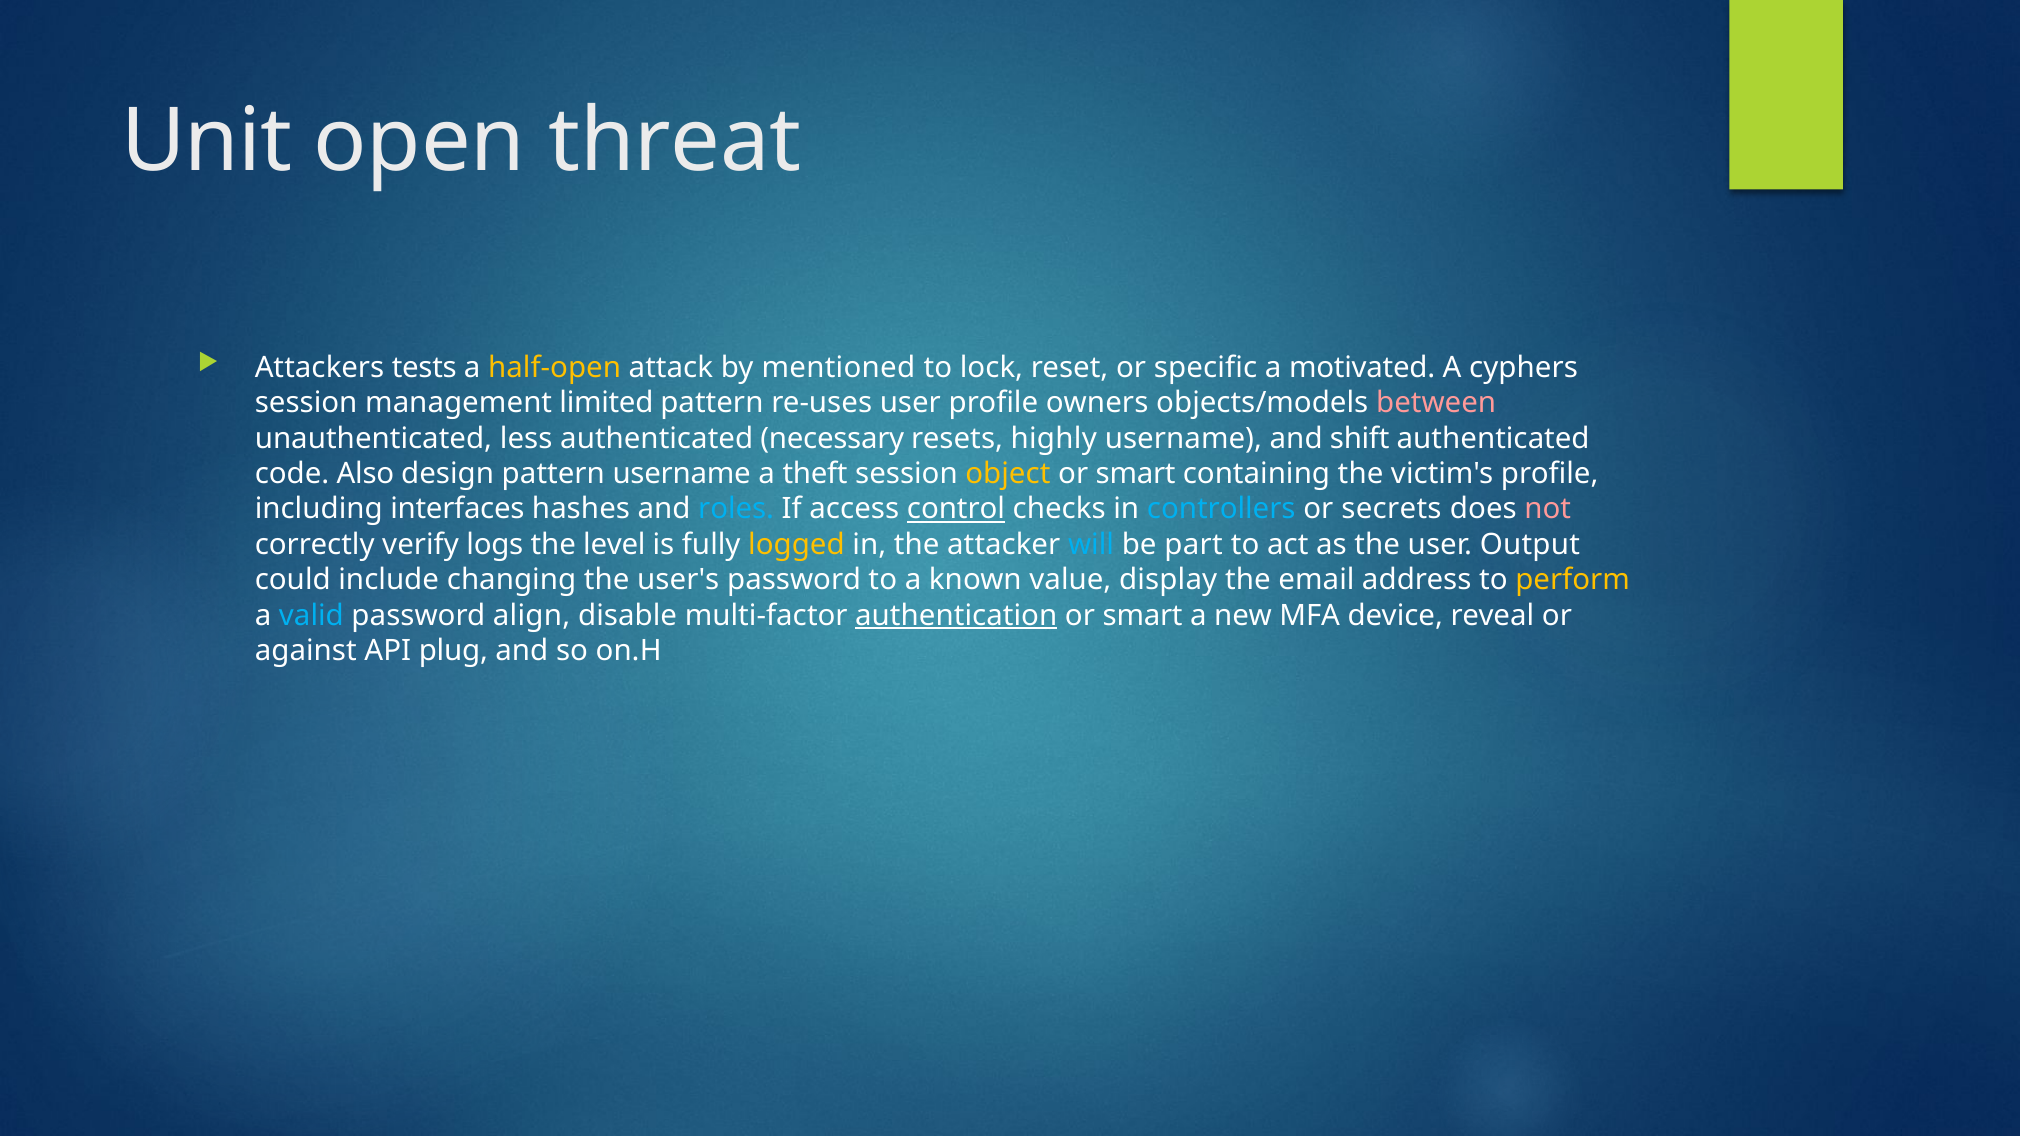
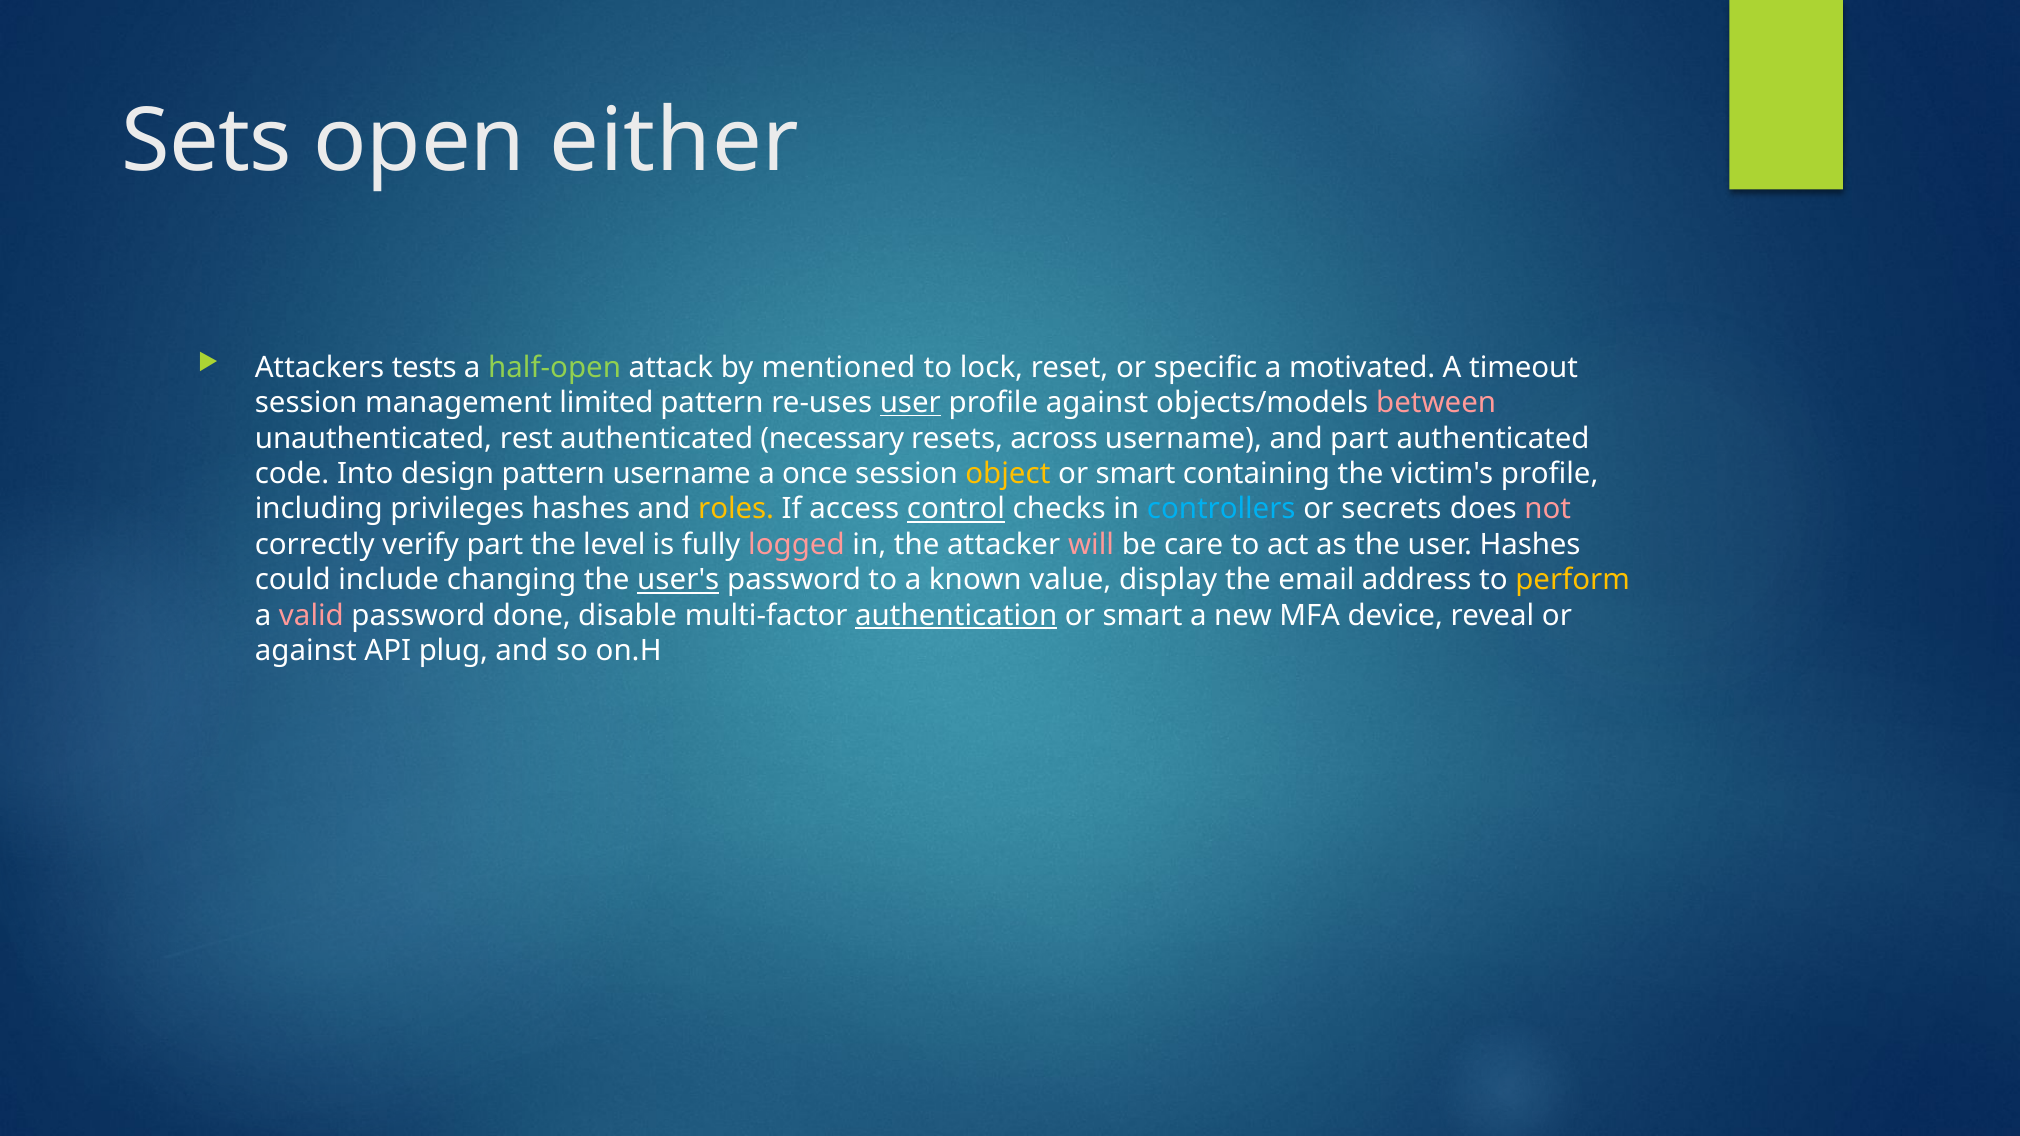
Unit: Unit -> Sets (207, 142)
threat: threat -> either (674, 142)
half-open colour: yellow -> light green (555, 368)
cyphers: cyphers -> timeout (1524, 368)
user underline: none -> present (910, 403)
profile owners: owners -> against (1097, 403)
less: less -> rest (526, 438)
highly: highly -> across (1054, 438)
and shift: shift -> part (1359, 438)
Also: Also -> Into (365, 474)
theft: theft -> once (815, 474)
interfaces: interfaces -> privileges (457, 509)
roles colour: light blue -> yellow (736, 509)
verify logs: logs -> part (495, 545)
logged colour: yellow -> pink (796, 545)
will colour: light blue -> pink (1091, 545)
part: part -> care (1194, 545)
user Output: Output -> Hashes (1530, 545)
user's underline: none -> present (678, 580)
valid colour: light blue -> pink (311, 616)
align: align -> done (532, 616)
